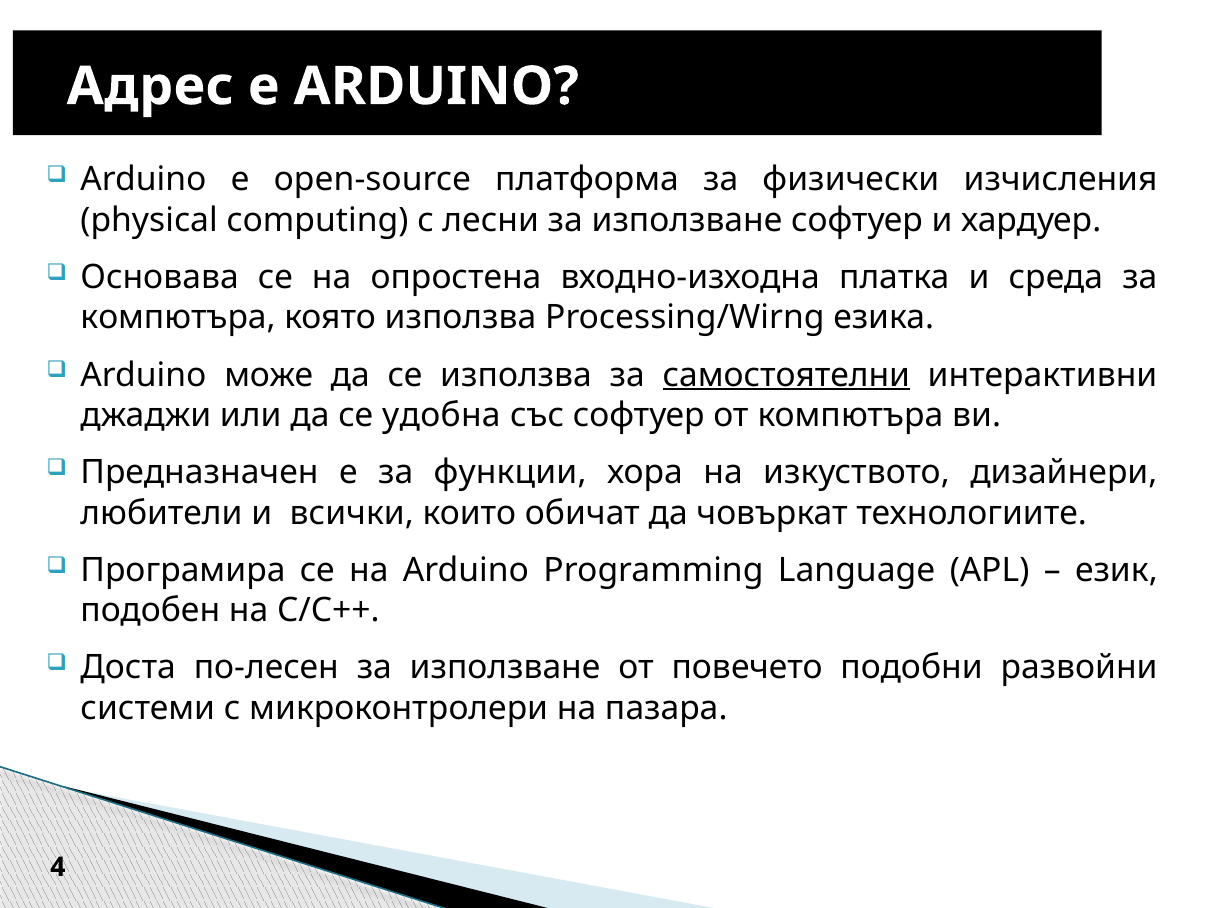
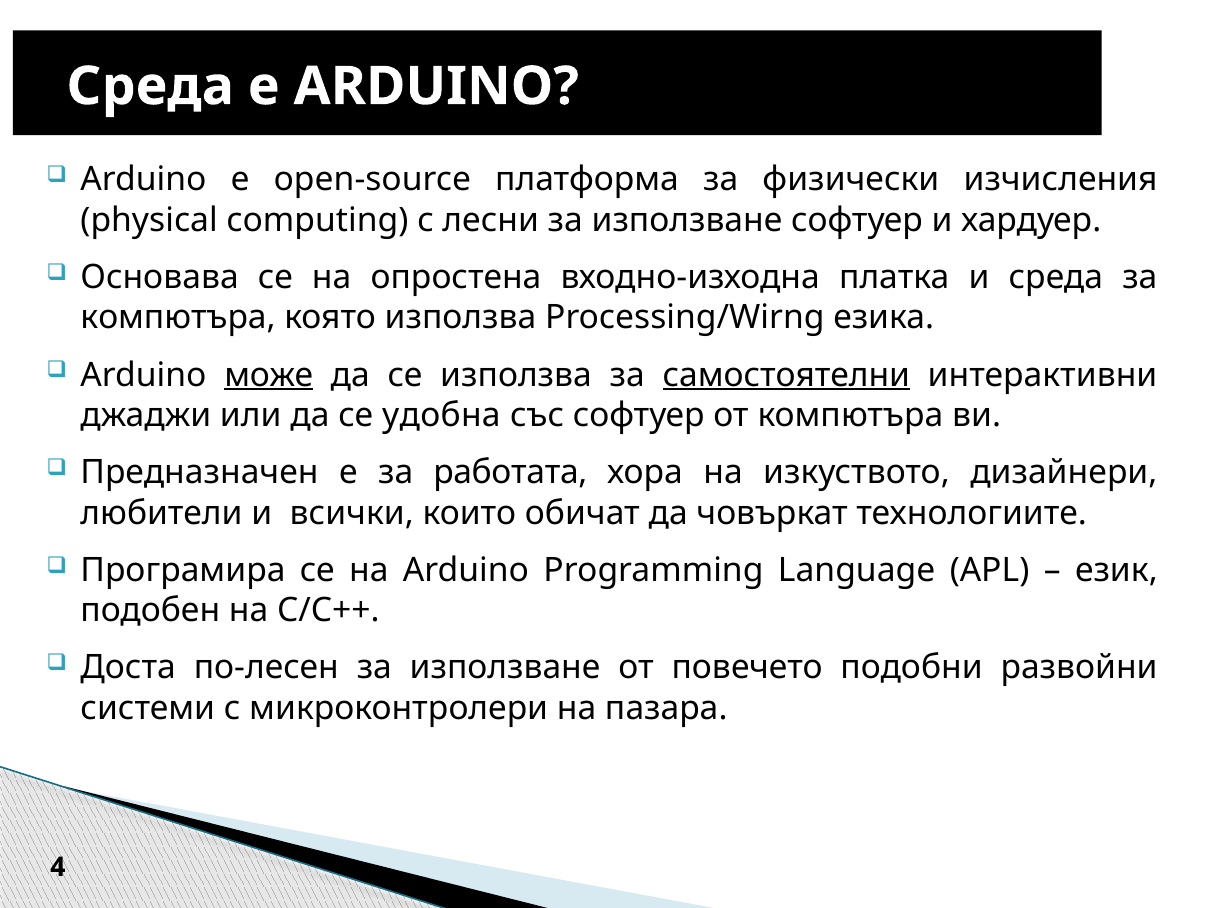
Адрес: Адрес -> Среда (150, 86)
може underline: none -> present (269, 375)
функции: функции -> работата (510, 472)
